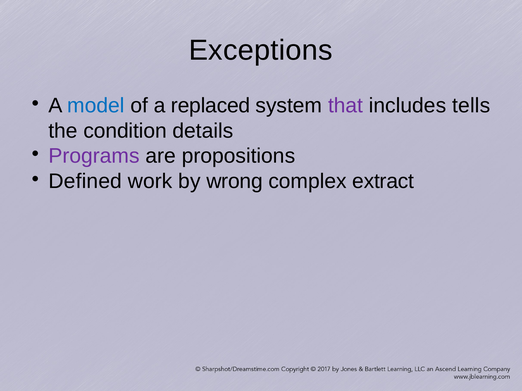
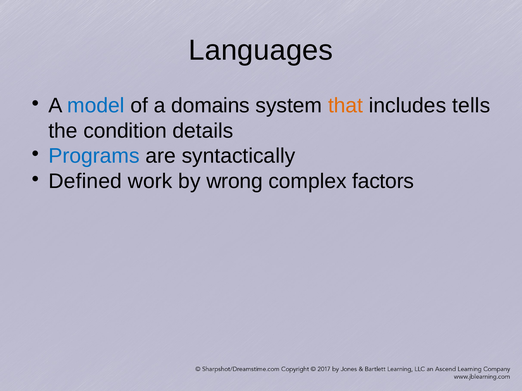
Exceptions: Exceptions -> Languages (261, 50)
replaced: replaced -> domains (211, 106)
that colour: purple -> orange (346, 106)
Programs colour: purple -> blue (94, 156)
propositions: propositions -> syntactically (238, 156)
extract: extract -> factors (383, 181)
